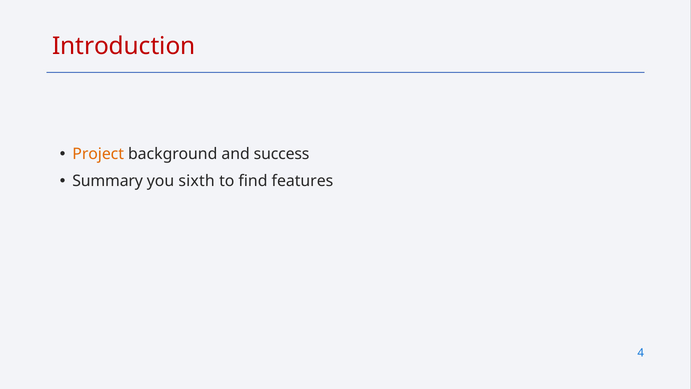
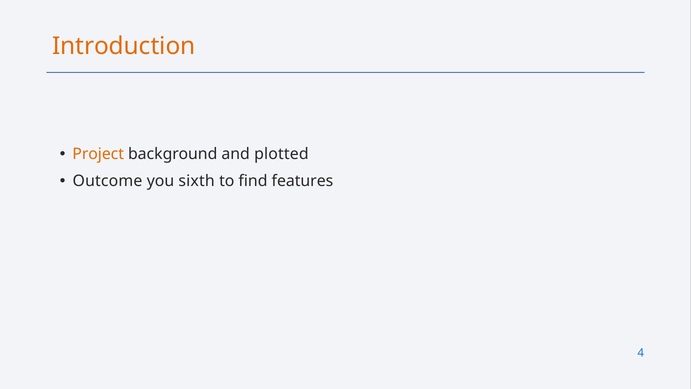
Introduction colour: red -> orange (124, 46)
success: success -> plotted (281, 154)
Summary: Summary -> Outcome (107, 181)
